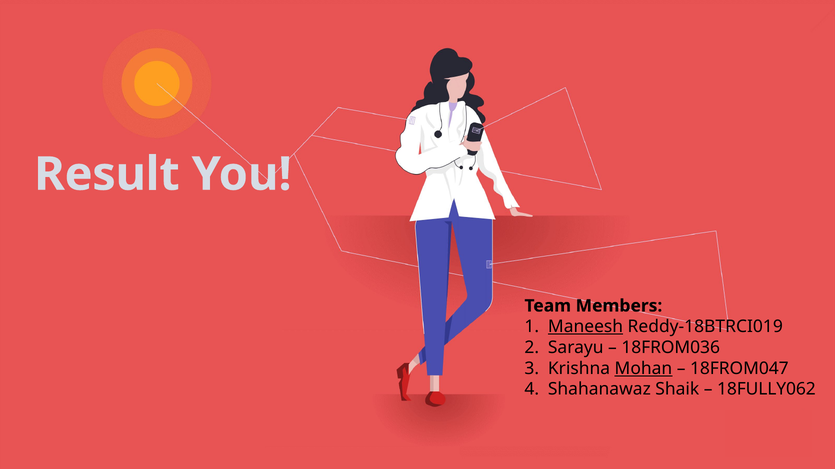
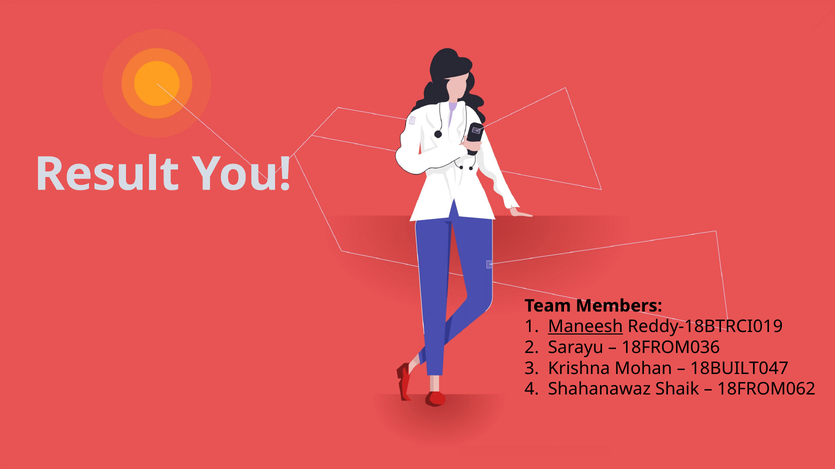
Mohan underline: present -> none (643, 369)
18FROM047: 18FROM047 -> 18BUILT047 (739, 369)
18FULLY062: 18FULLY062 -> 18FROM062 (766, 390)
